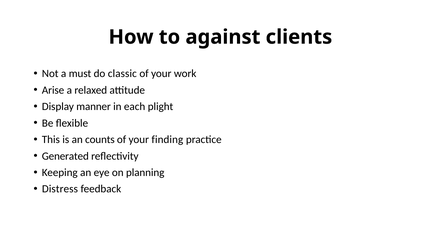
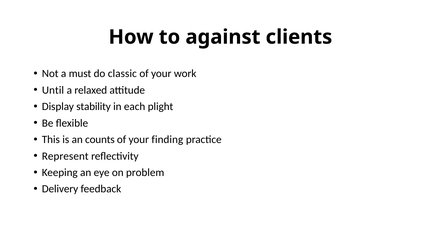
Arise: Arise -> Until (53, 90)
manner: manner -> stability (94, 107)
Generated: Generated -> Represent (65, 156)
planning: planning -> problem (145, 173)
Distress: Distress -> Delivery (60, 189)
